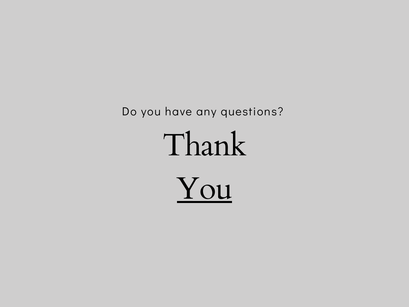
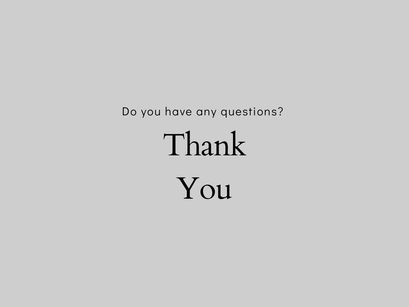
You underline: present -> none (205, 189)
